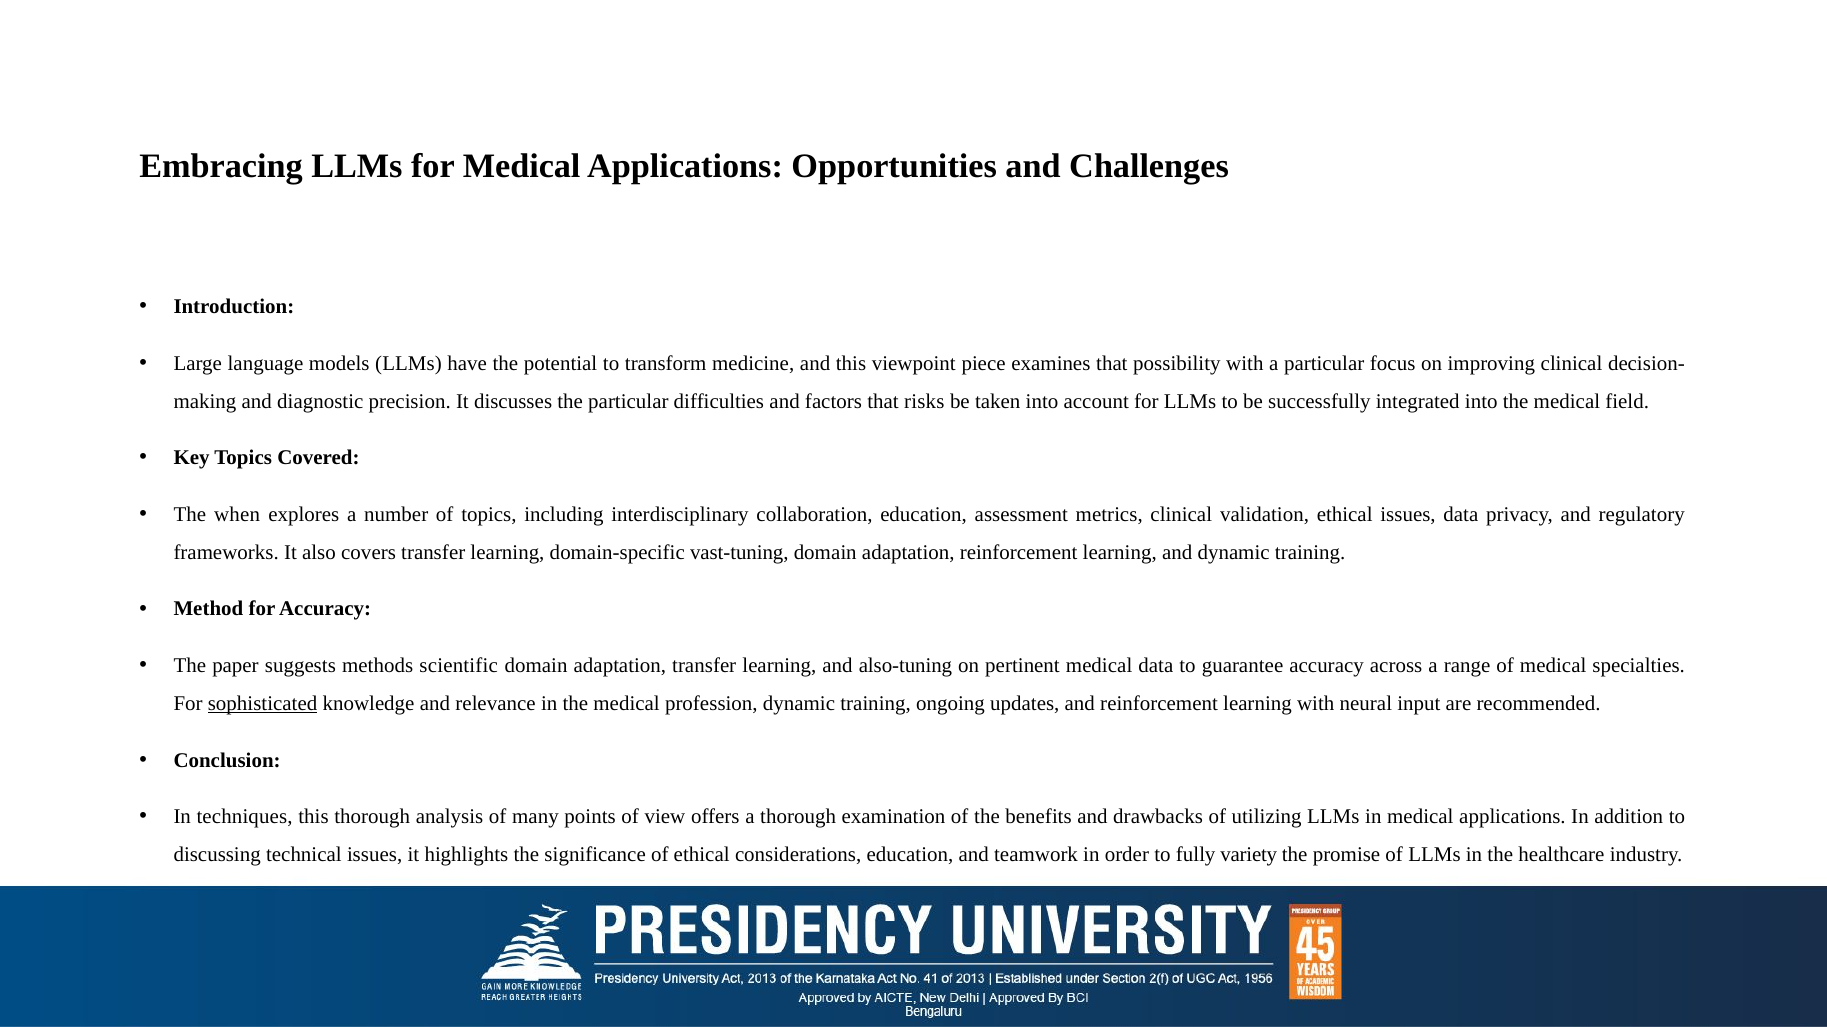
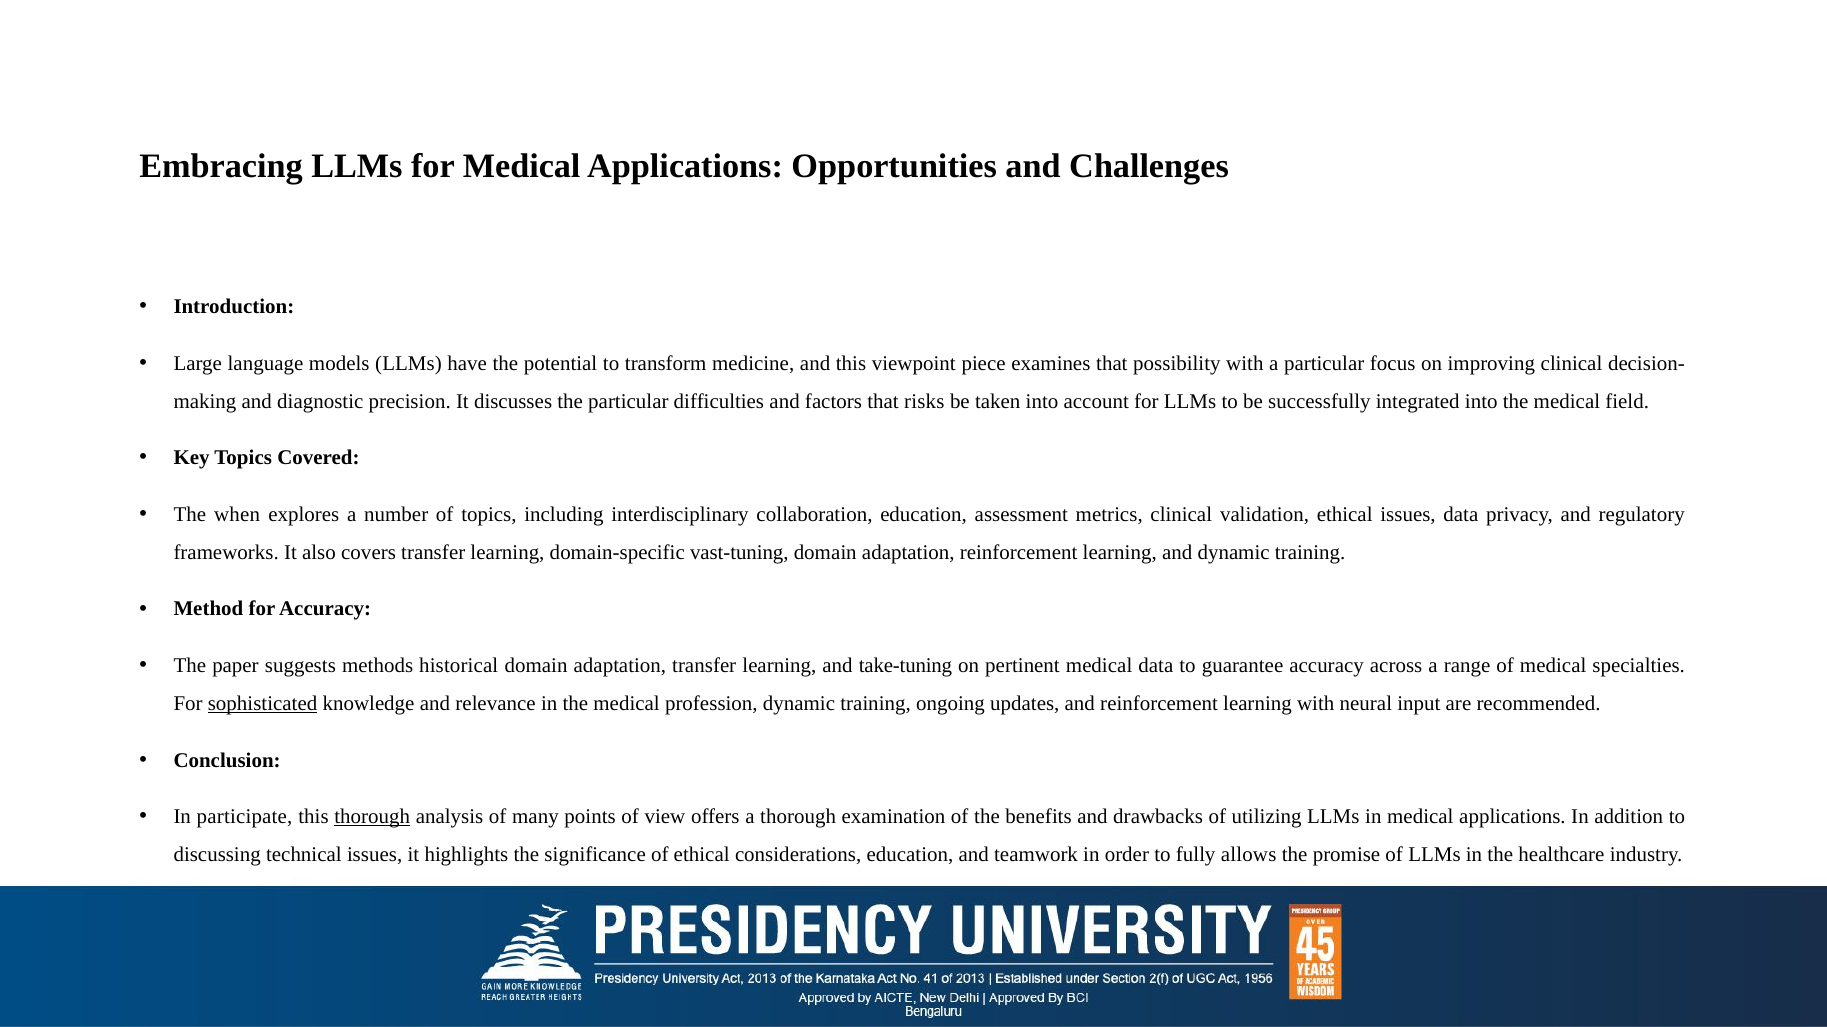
scientific: scientific -> historical (459, 666)
also-tuning: also-tuning -> take-tuning (906, 666)
techniques: techniques -> participate (245, 817)
thorough underline: none -> present (372, 817)
variety: variety -> allows (1249, 855)
